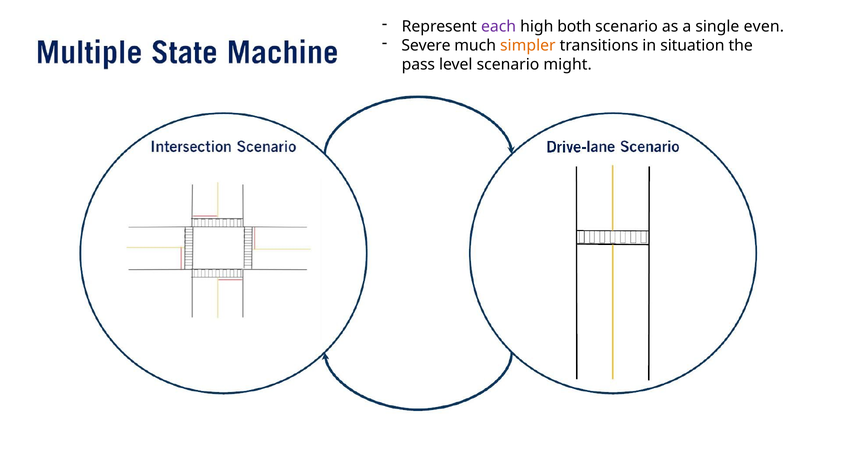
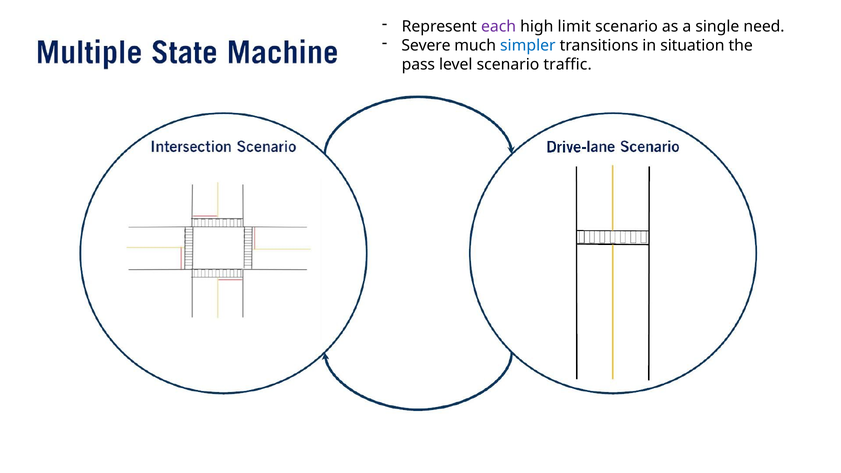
both: both -> limit (574, 27)
even: even -> need (764, 27)
simpler colour: orange -> blue (528, 46)
might: might -> traffic (568, 65)
